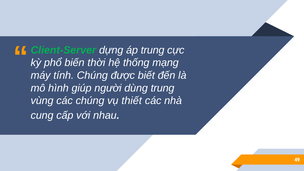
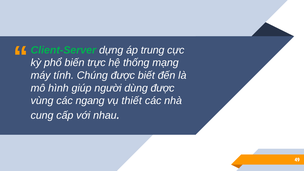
thời: thời -> trực (96, 63)
dùng trung: trung -> được (163, 88)
các chúng: chúng -> ngang (90, 101)
